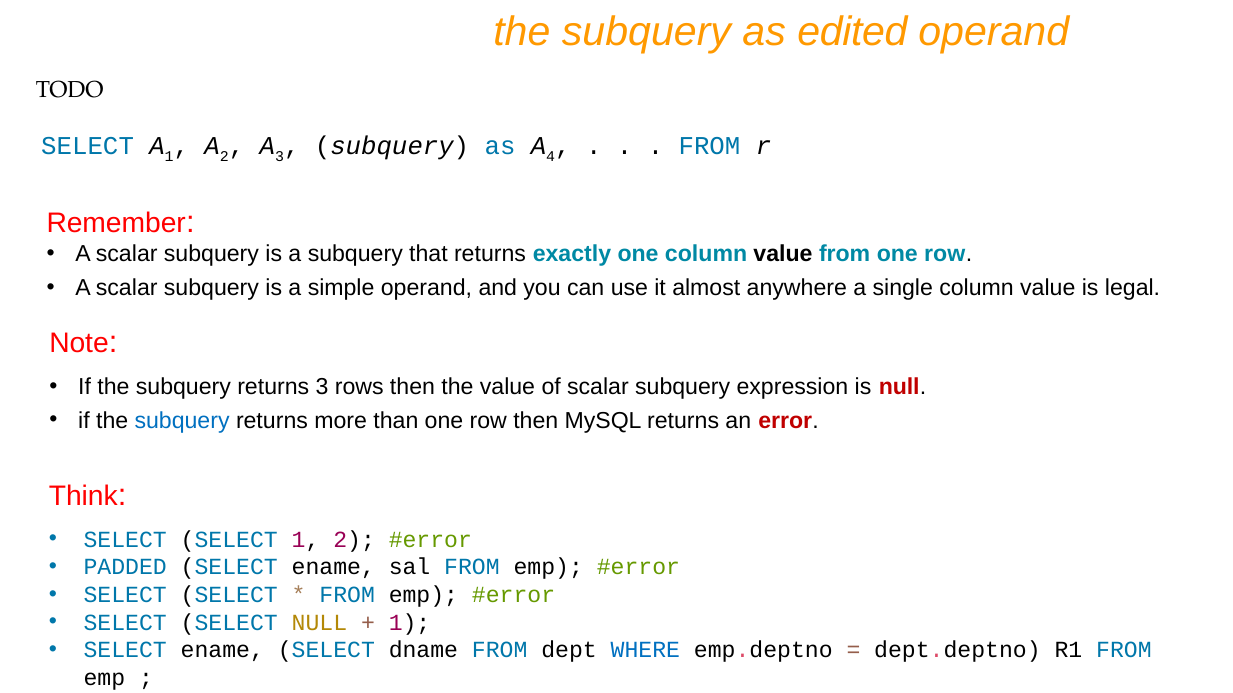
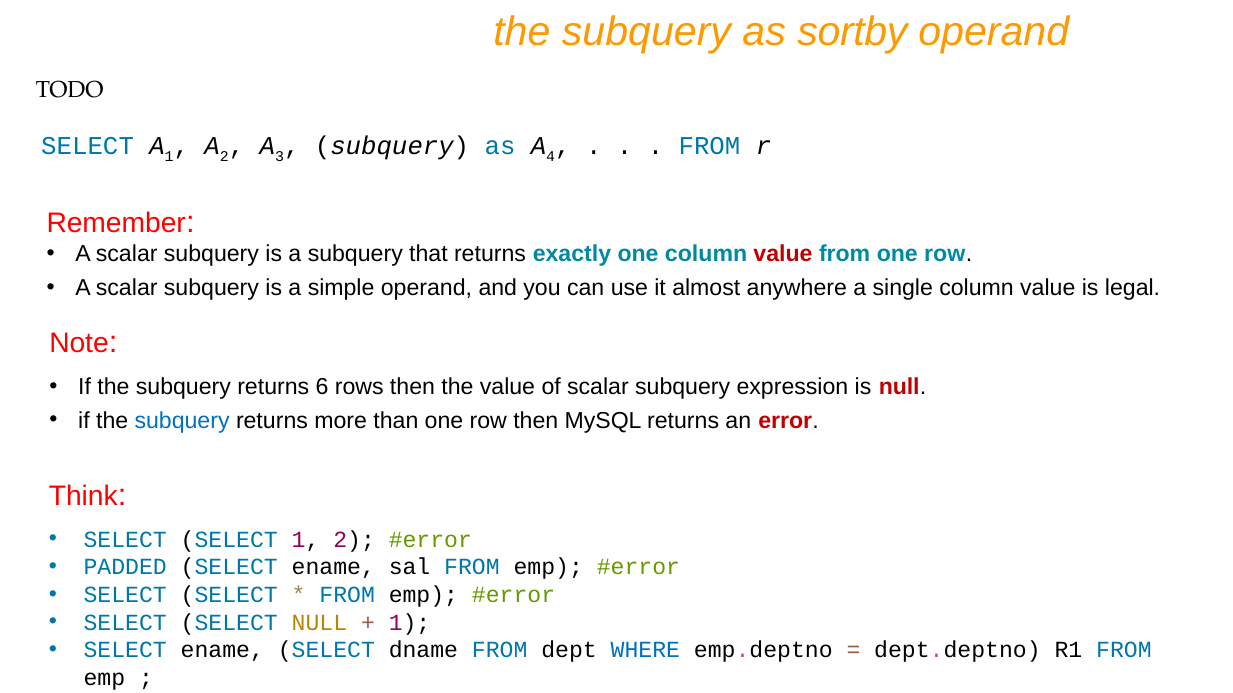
edited: edited -> sortby (852, 32)
value colour: black -> red (783, 254)
returns 3: 3 -> 6 (322, 387)
